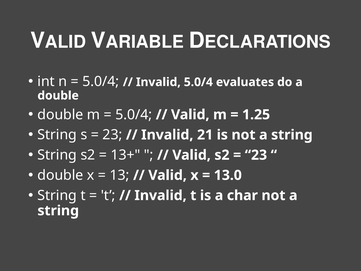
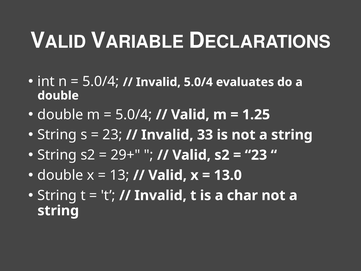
21: 21 -> 33 (205, 135)
13+: 13+ -> 29+ (125, 155)
